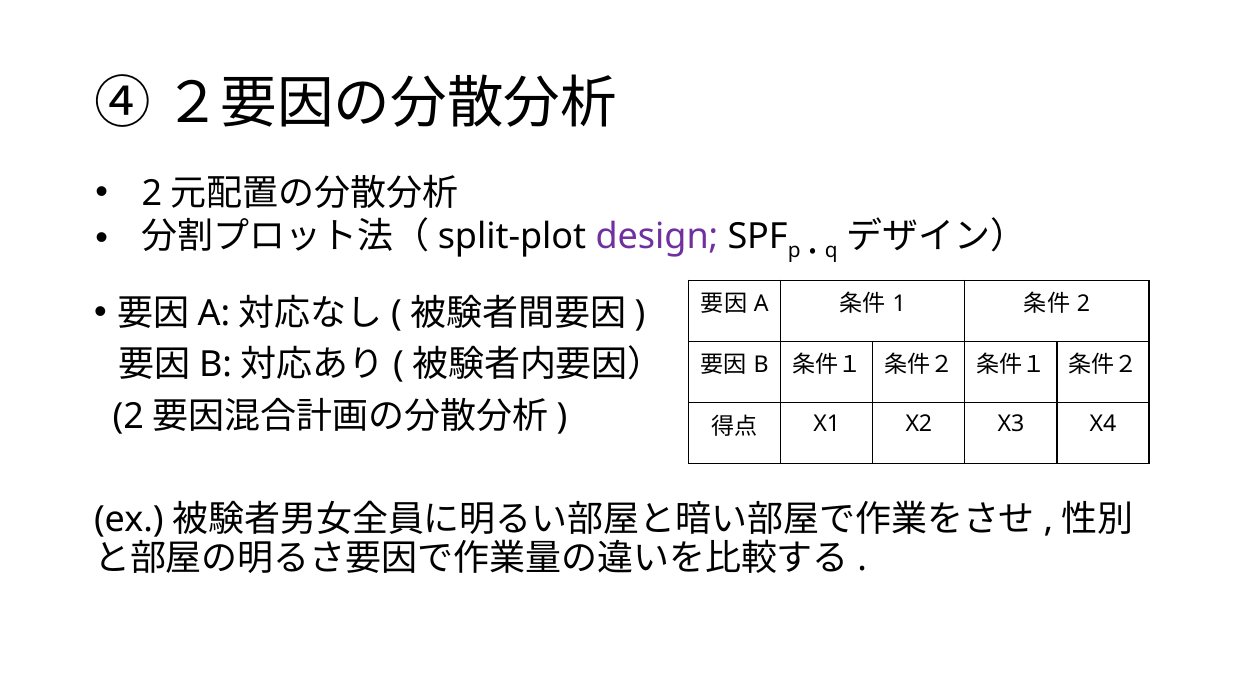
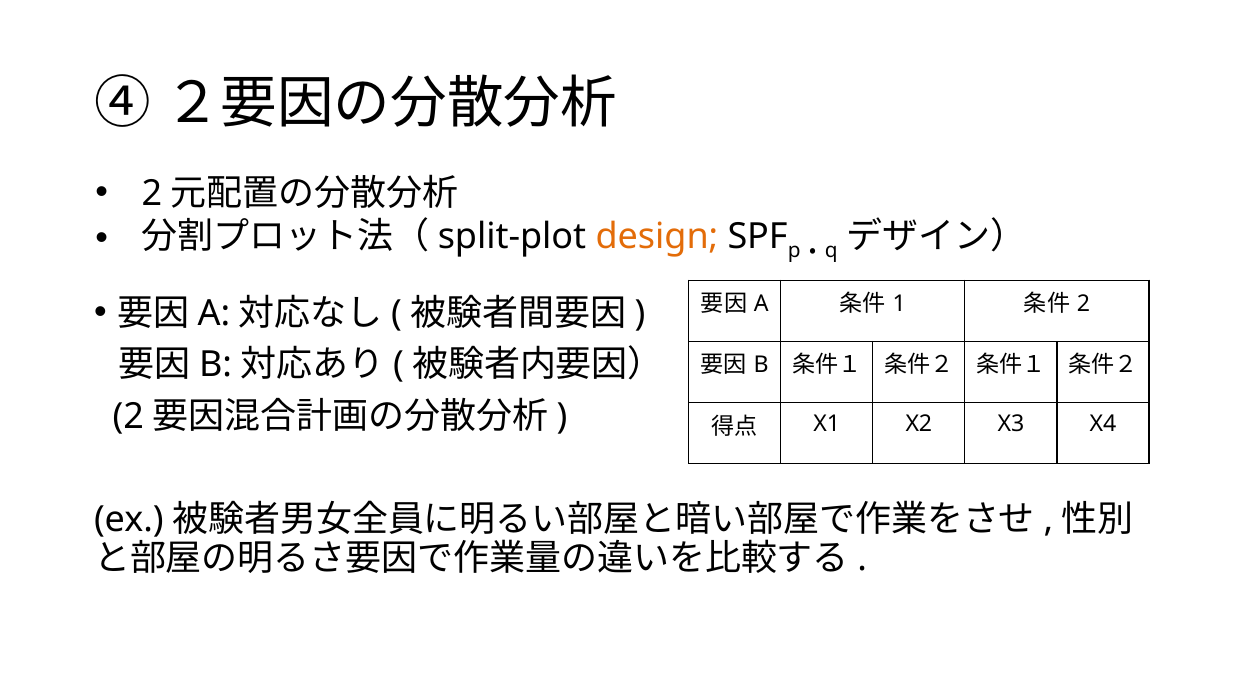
design colour: purple -> orange (657, 237)
